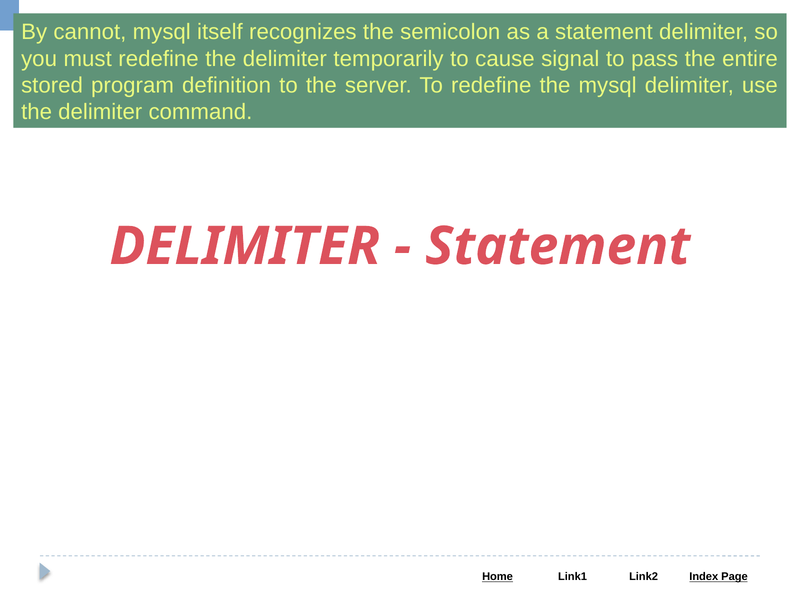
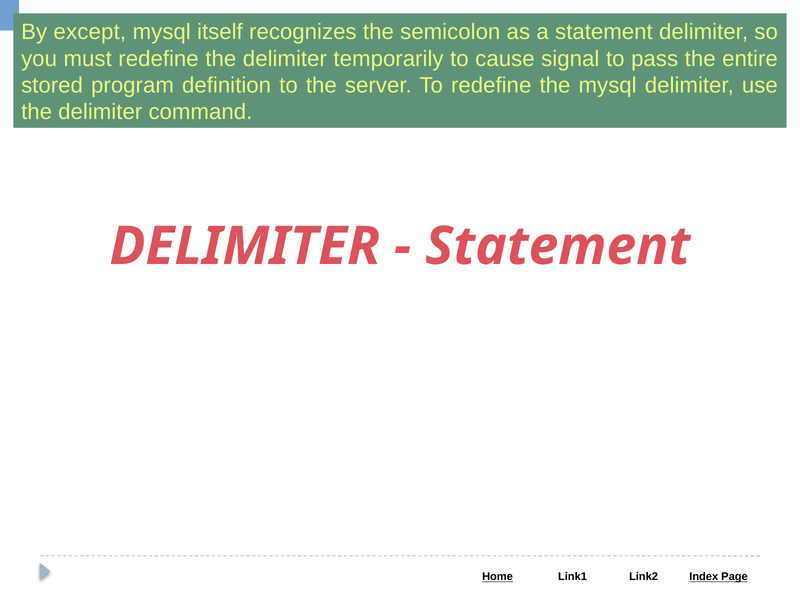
cannot: cannot -> except (90, 32)
